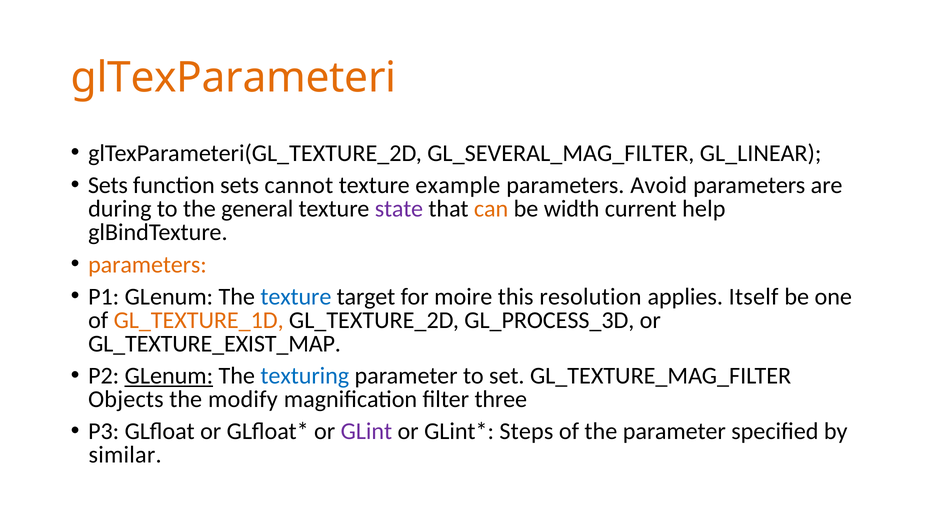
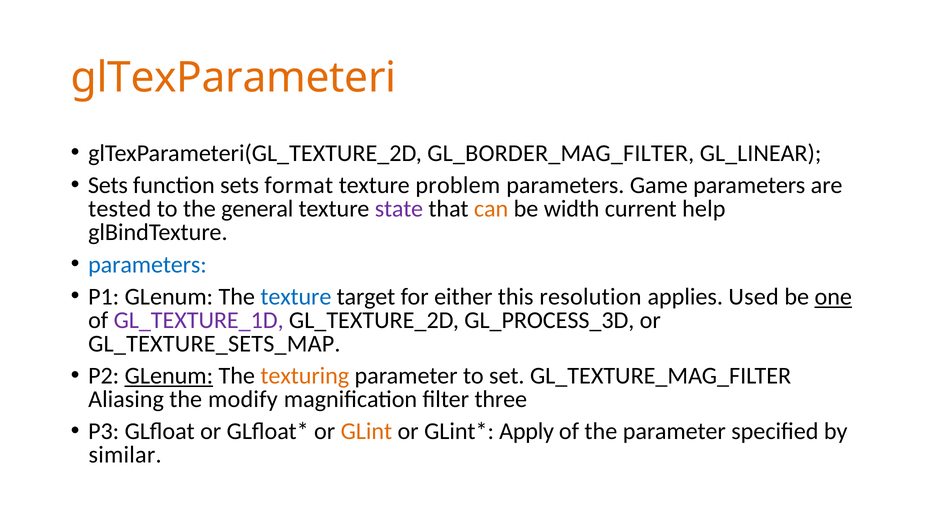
GL_SEVERAL_MAG_FILTER: GL_SEVERAL_MAG_FILTER -> GL_BORDER_MAG_FILTER (561, 153)
cannot: cannot -> format (299, 185)
example: example -> problem (458, 185)
Avoid: Avoid -> Game (659, 185)
during: during -> tested (120, 209)
parameters colour: orange -> blue (147, 265)
moire: moire -> either (463, 297)
Itself: Itself -> Used (754, 297)
one underline: none -> present (833, 297)
GL_TEXTURE_1D colour: orange -> purple (199, 320)
GL_TEXTURE_EXIST_MAP: GL_TEXTURE_EXIST_MAP -> GL_TEXTURE_SETS_MAP (214, 344)
texturing colour: blue -> orange (305, 376)
Objects: Objects -> Aliasing (126, 399)
GLint colour: purple -> orange (366, 432)
Steps: Steps -> Apply (527, 432)
